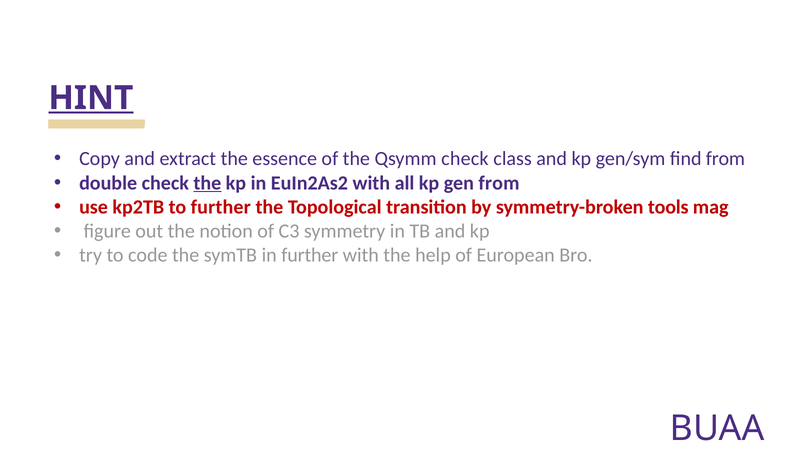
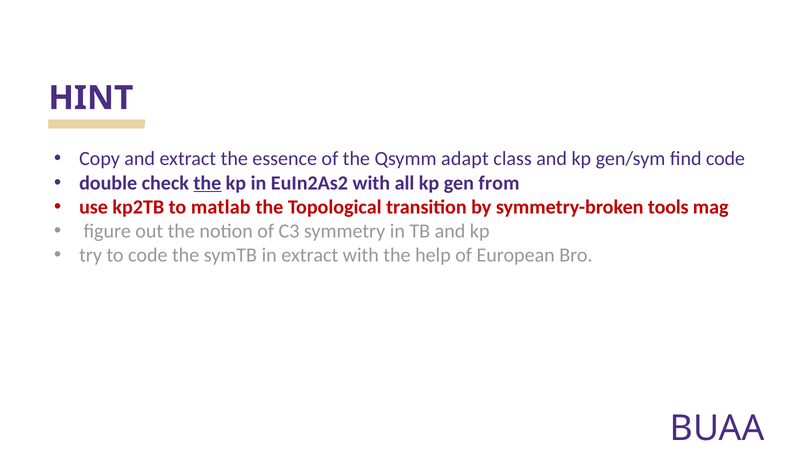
HINT underline: present -> none (91, 98)
Qsymm check: check -> adapt (465, 159)
find from: from -> code (725, 159)
to further: further -> matlab (221, 207)
in further: further -> extract (310, 255)
